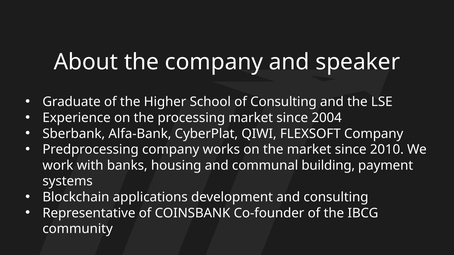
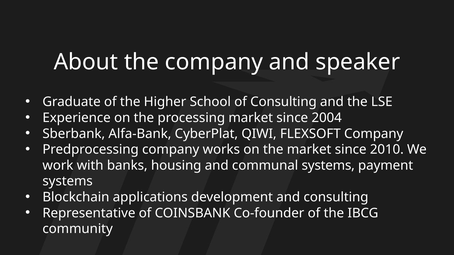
communal building: building -> systems (328, 166)
